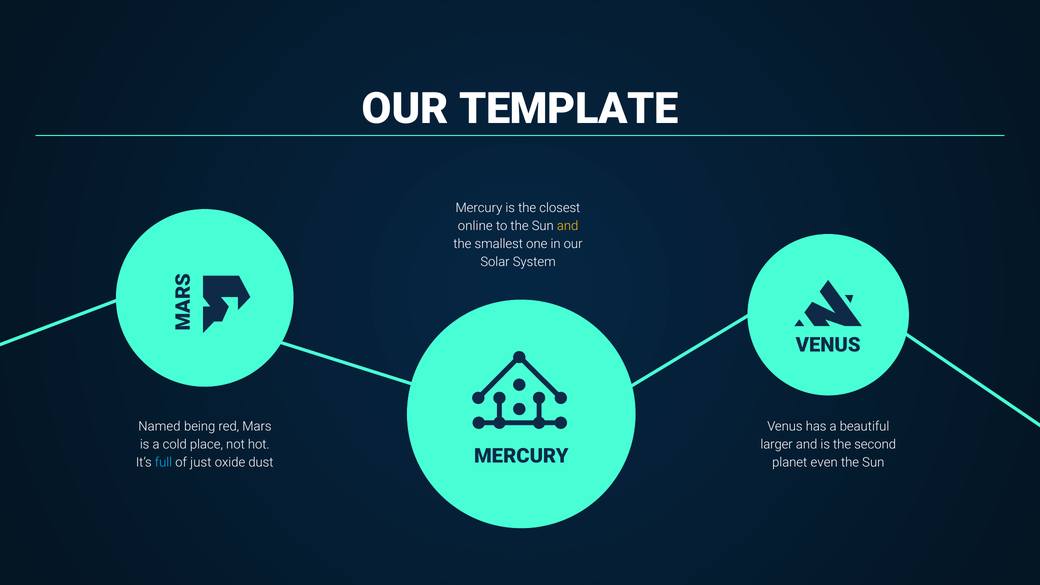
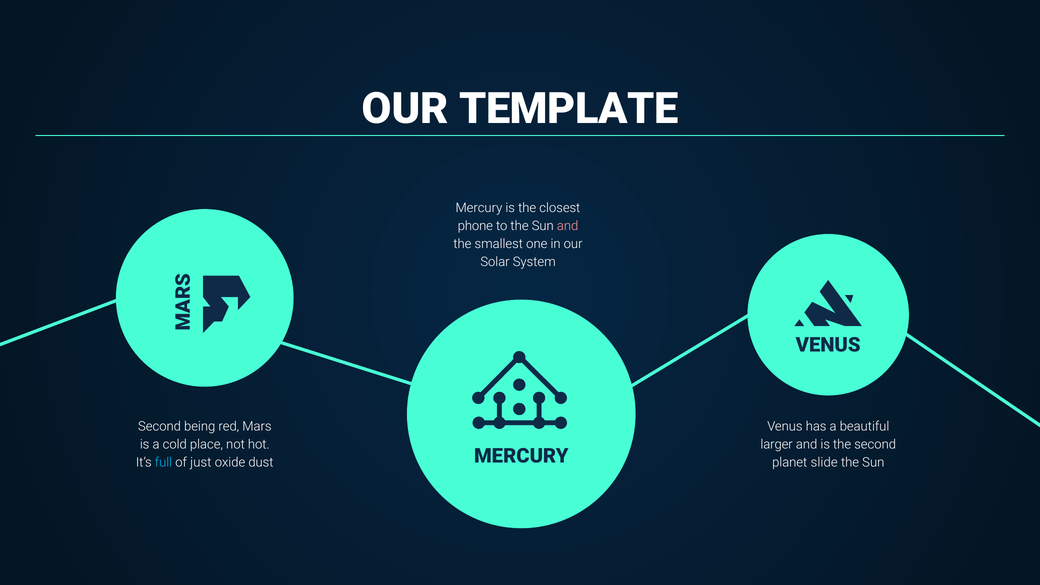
online: online -> phone (475, 226)
and colour: yellow -> pink (568, 226)
Named: Named -> Second (160, 427)
even: even -> slide (824, 463)
